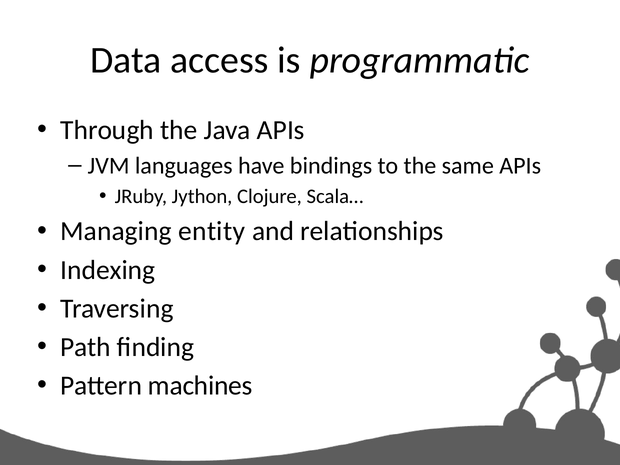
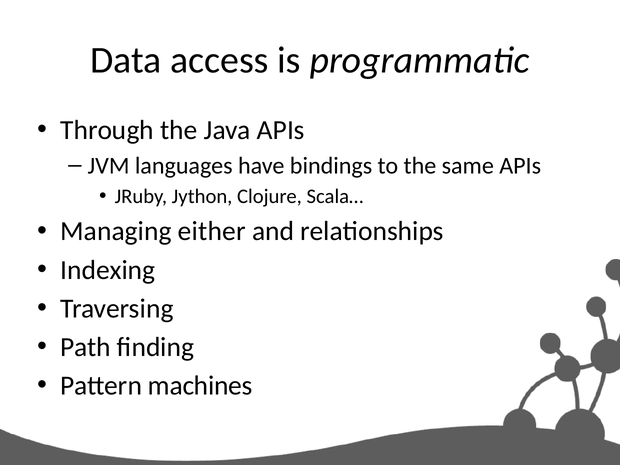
entity: entity -> either (212, 231)
